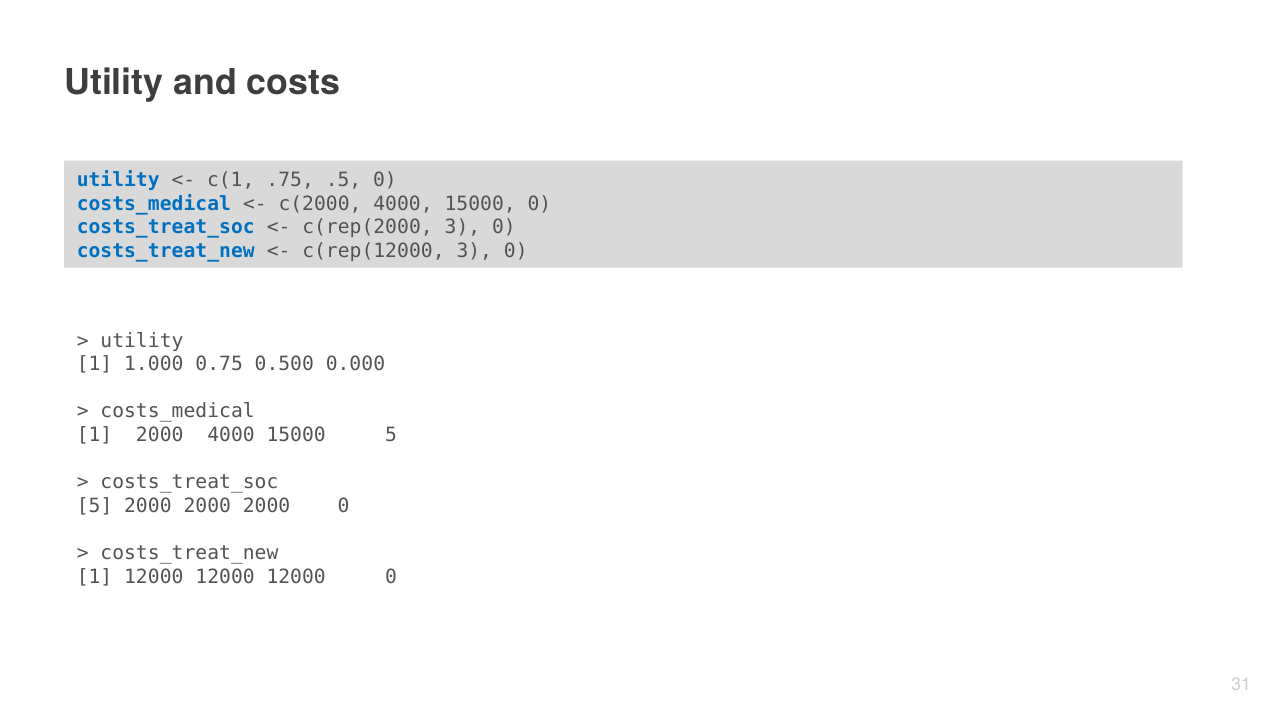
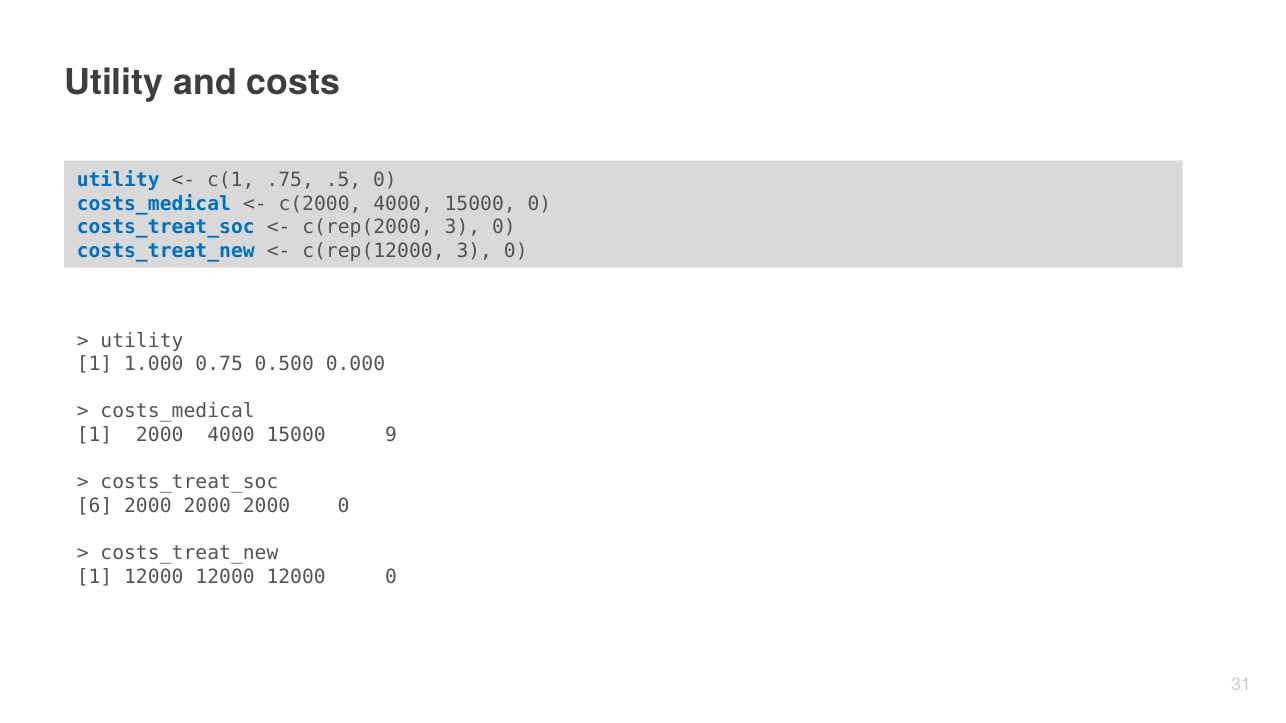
15000 5: 5 -> 9 (391, 435)
5: 5 -> 6 (95, 506)
